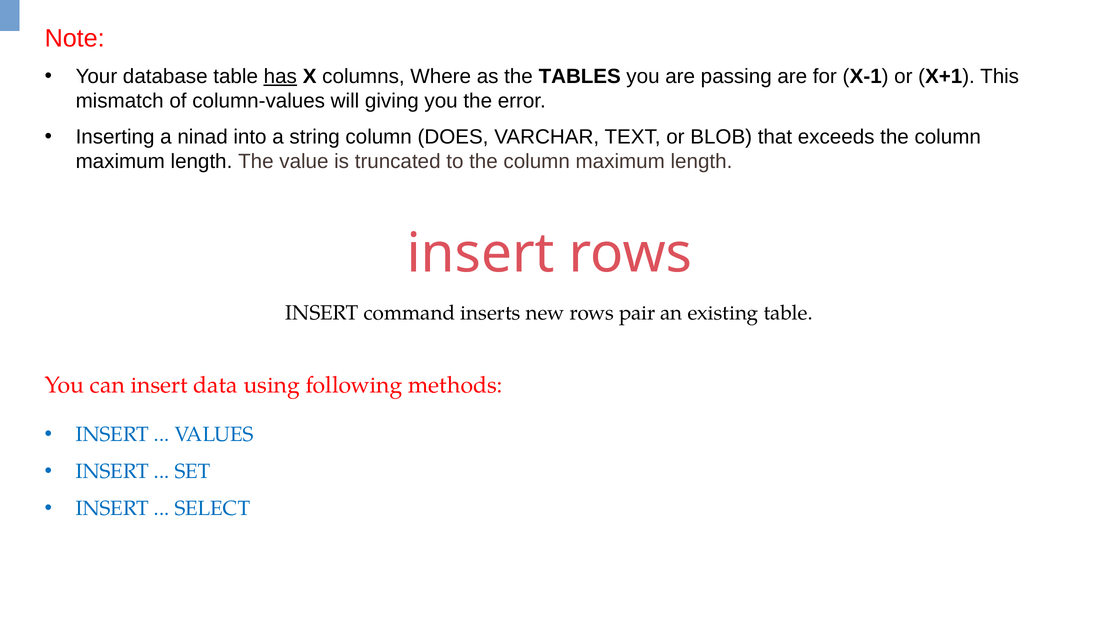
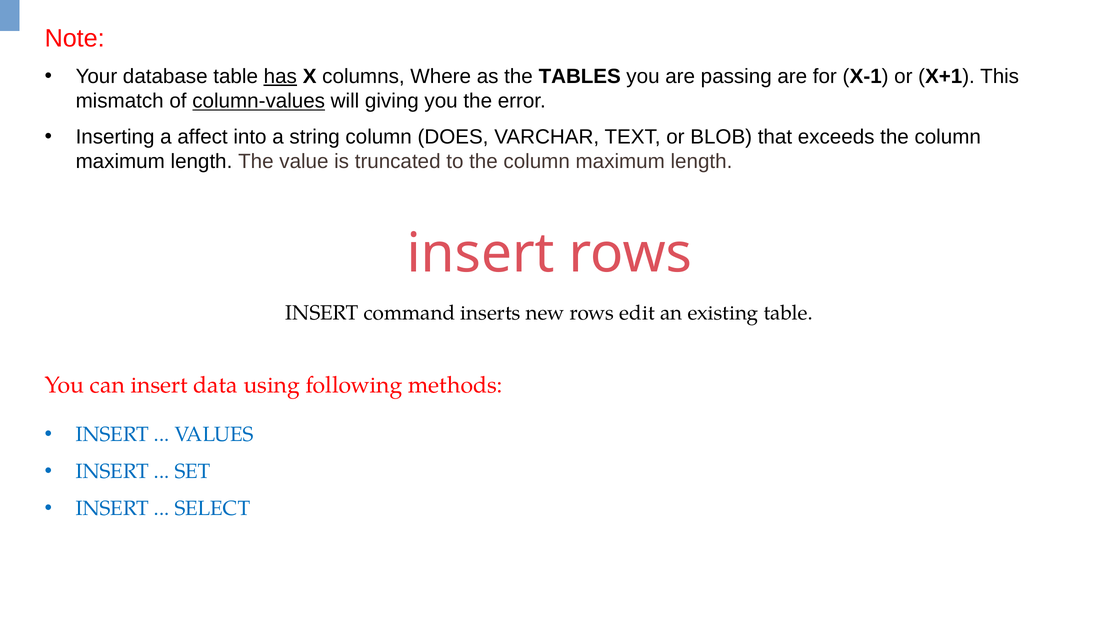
column-values underline: none -> present (259, 101)
ninad: ninad -> affect (203, 137)
pair: pair -> edit (637, 313)
